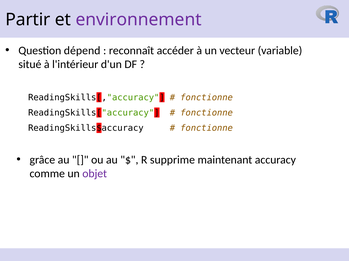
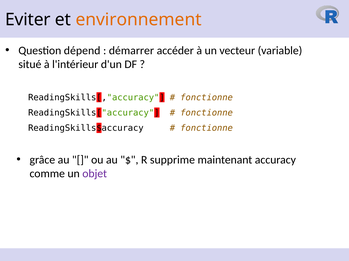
Partir: Partir -> Eviter (28, 20)
environnement colour: purple -> orange (139, 20)
reconnaît: reconnaît -> démarrer (131, 51)
